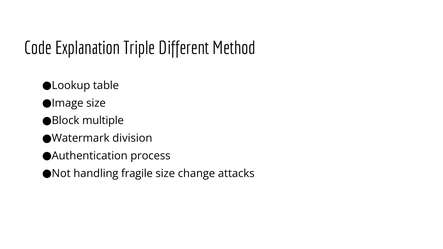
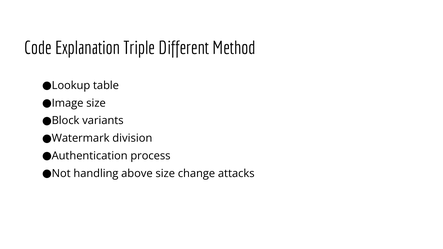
multiple: multiple -> variants (103, 121)
fragile: fragile -> above (137, 173)
